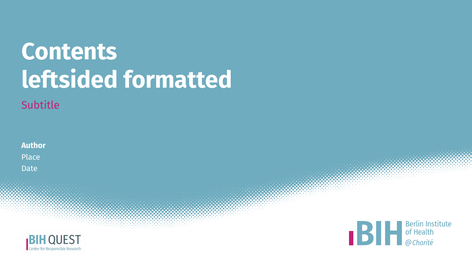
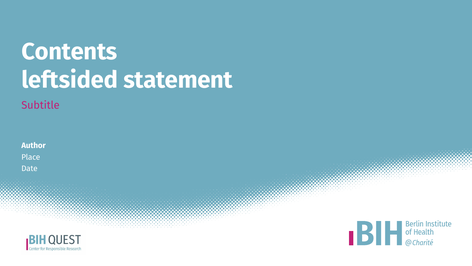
formatted: formatted -> statement (178, 80)
